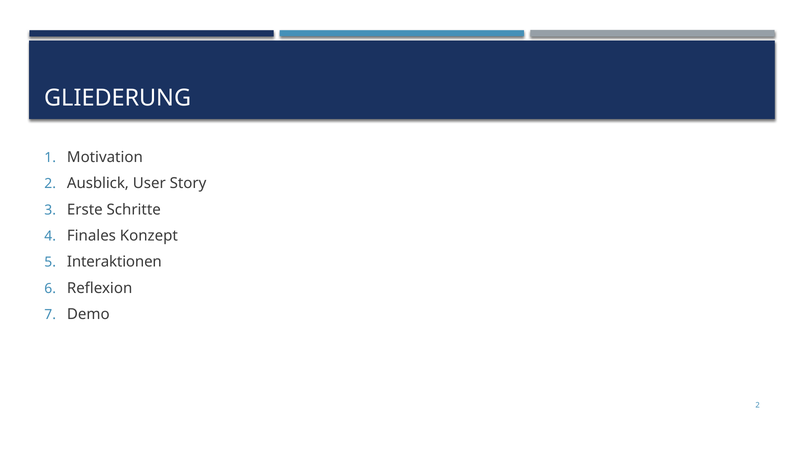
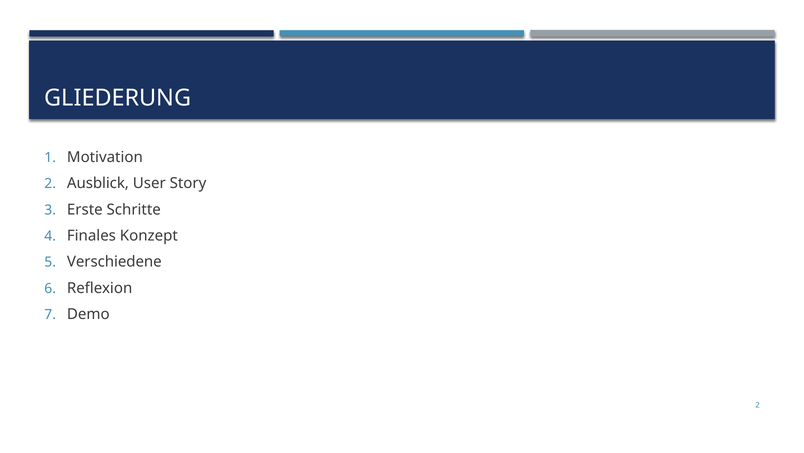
Interaktionen: Interaktionen -> Verschiedene (114, 261)
